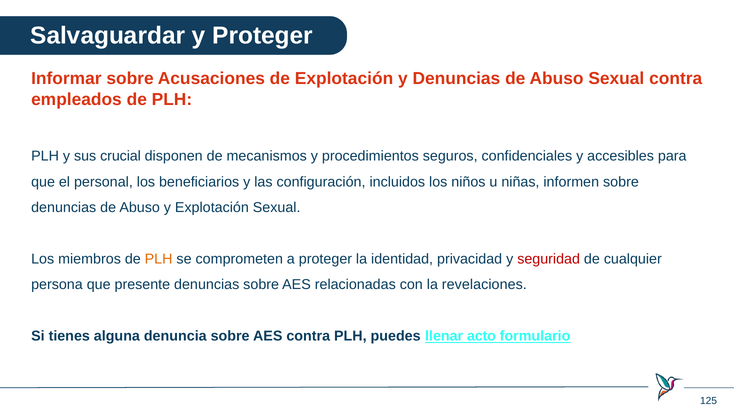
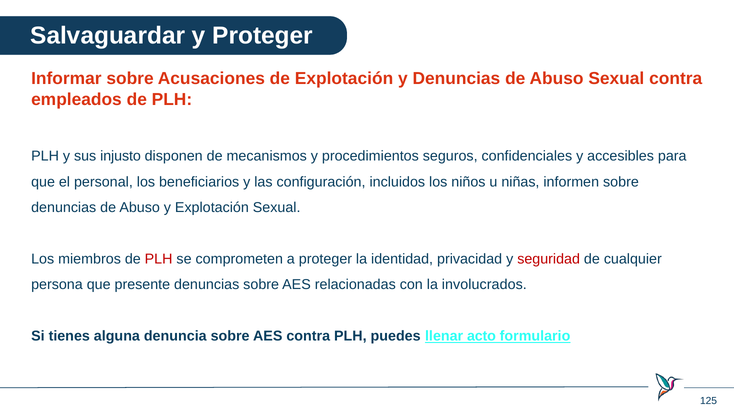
crucial: crucial -> injusto (121, 156)
PLH colour: orange -> red (159, 259)
revelaciones: revelaciones -> involucrados (484, 285)
